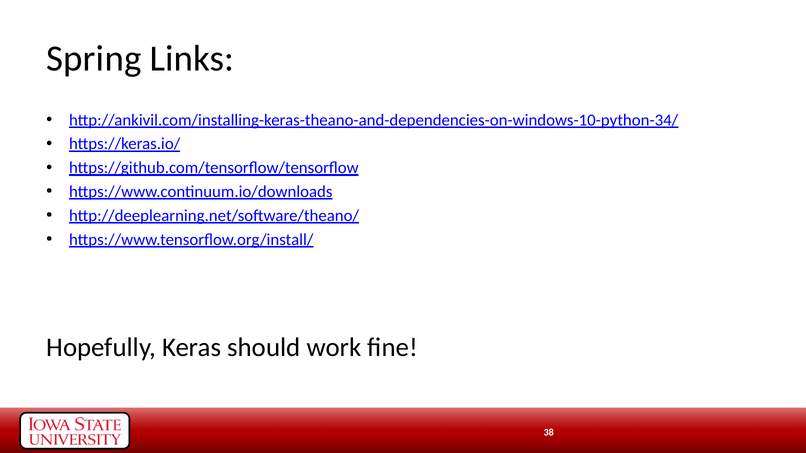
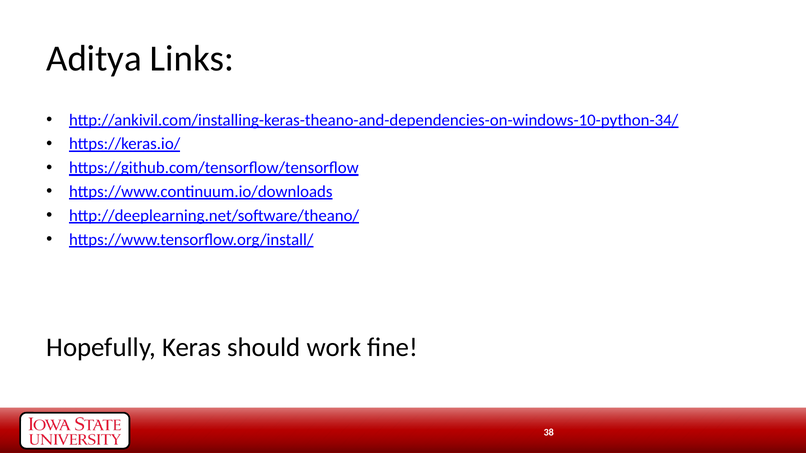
Spring: Spring -> Aditya (94, 59)
